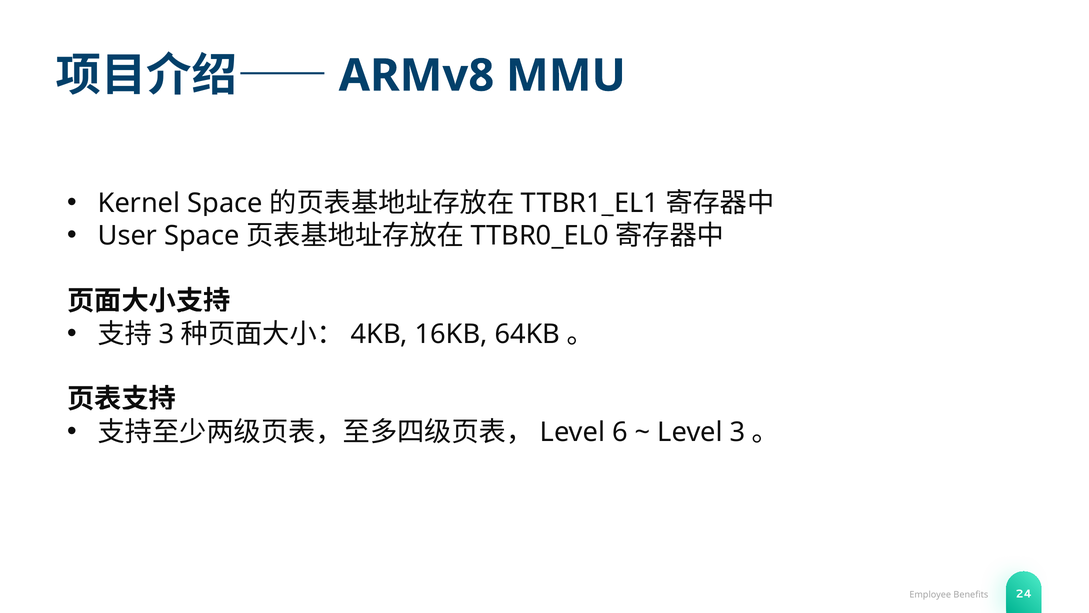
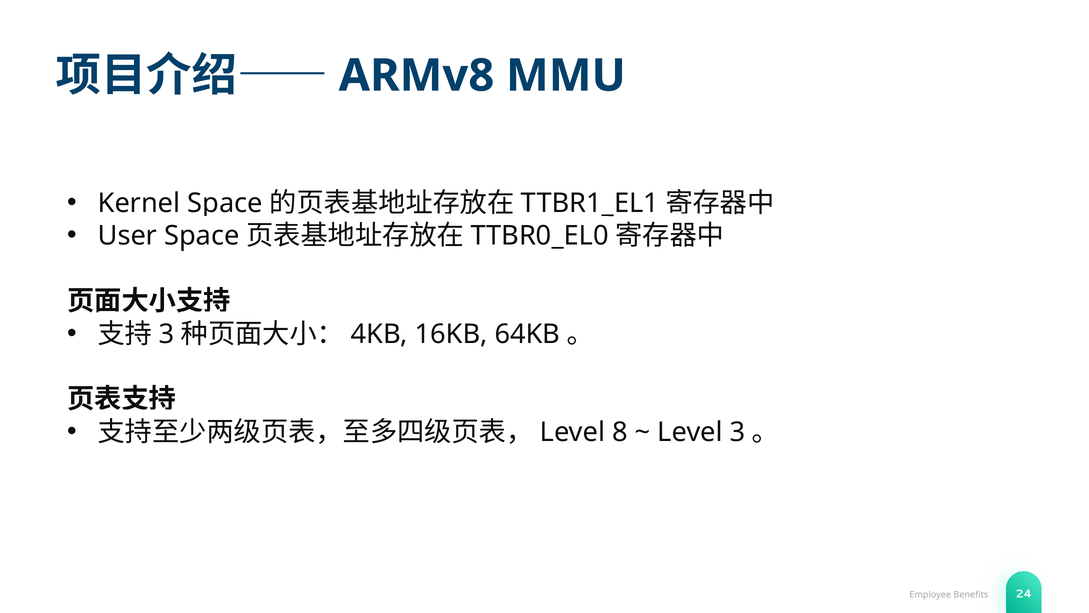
6: 6 -> 8 (620, 432)
